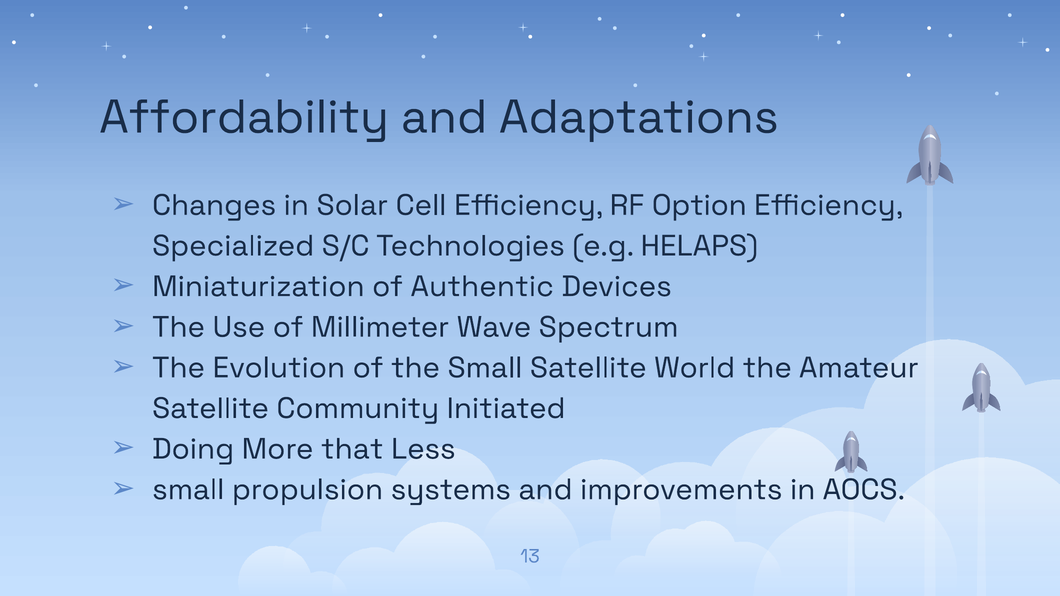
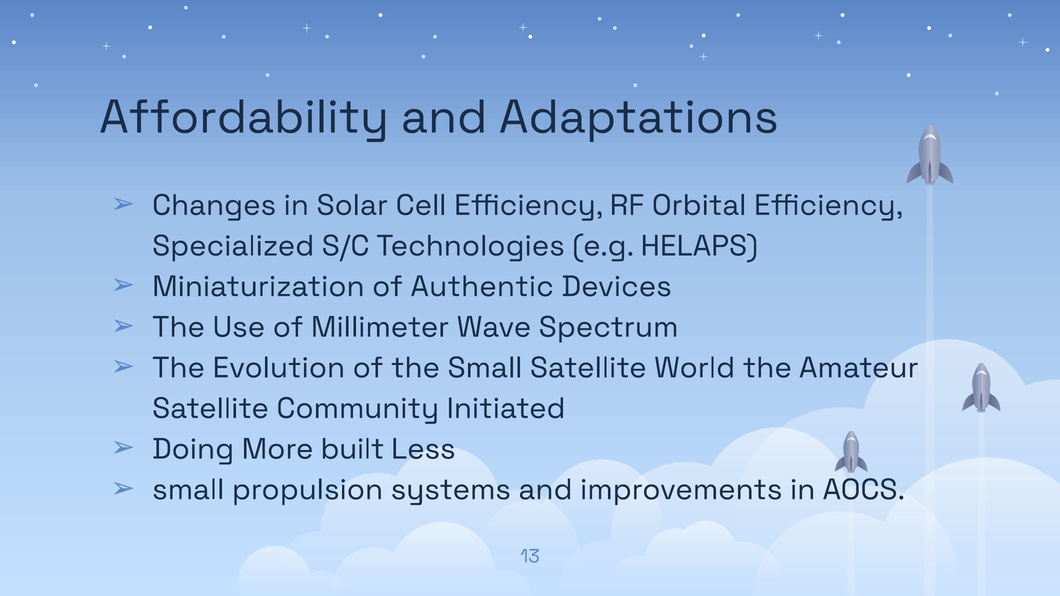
Option: Option -> Orbital (699, 205)
that: that -> built (352, 449)
